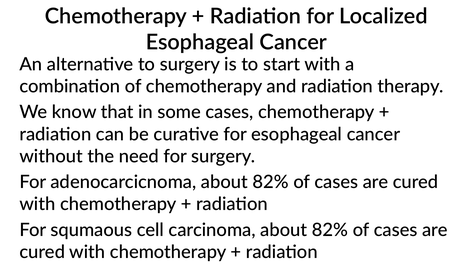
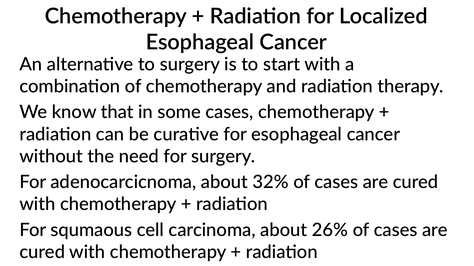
adenocarcicnoma about 82%: 82% -> 32% (271, 183)
carcinoma about 82%: 82% -> 26% (330, 231)
